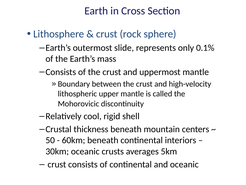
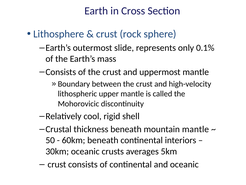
mountain centers: centers -> mantle (195, 129)
